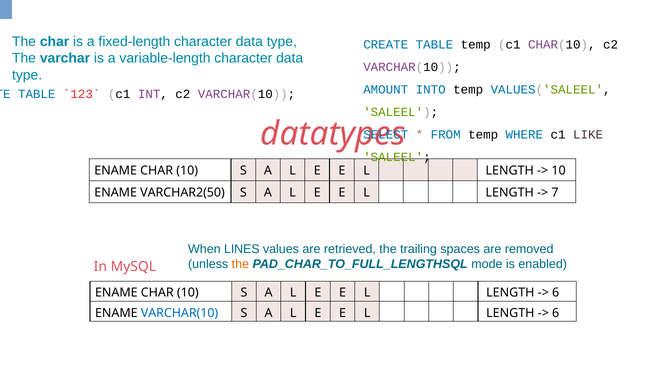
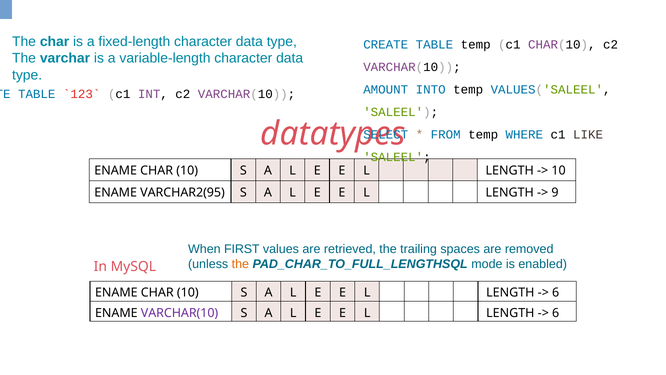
VARCHAR2(50: VARCHAR2(50 -> VARCHAR2(95 (182, 192)
7: 7 -> 9 (555, 192)
LINES: LINES -> FIRST (242, 249)
VARCHAR(10 colour: blue -> purple (180, 313)
